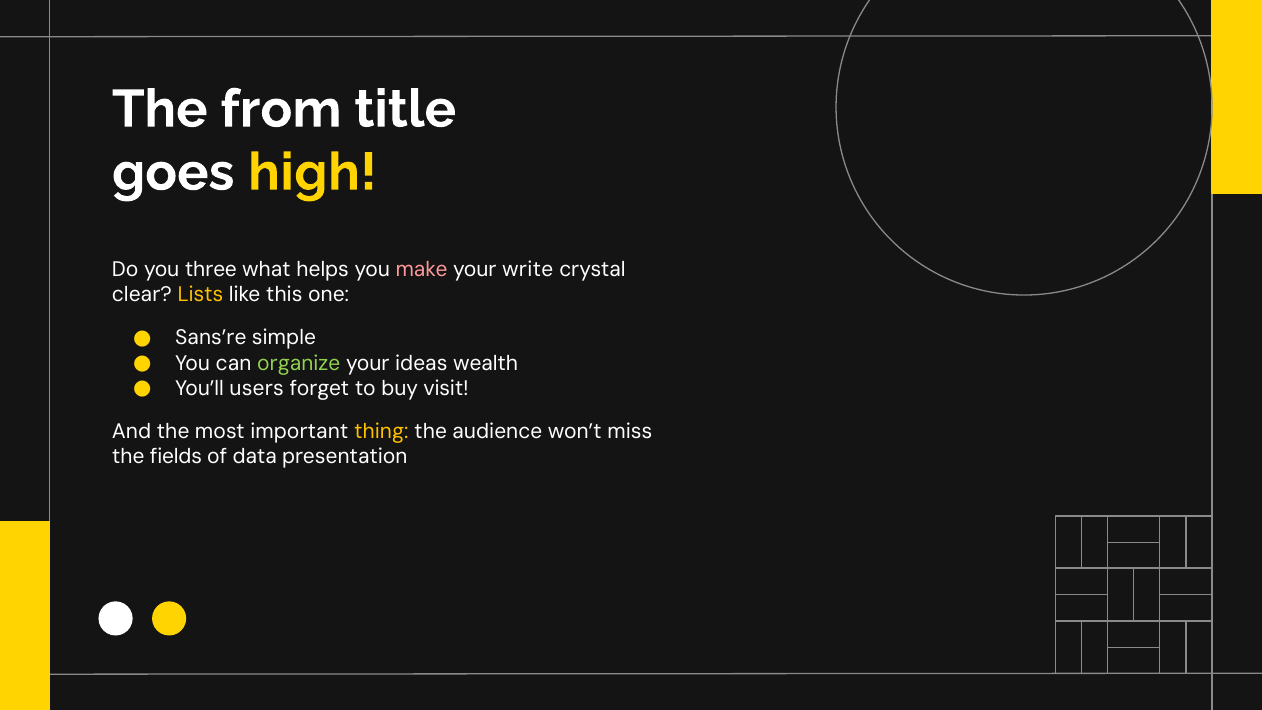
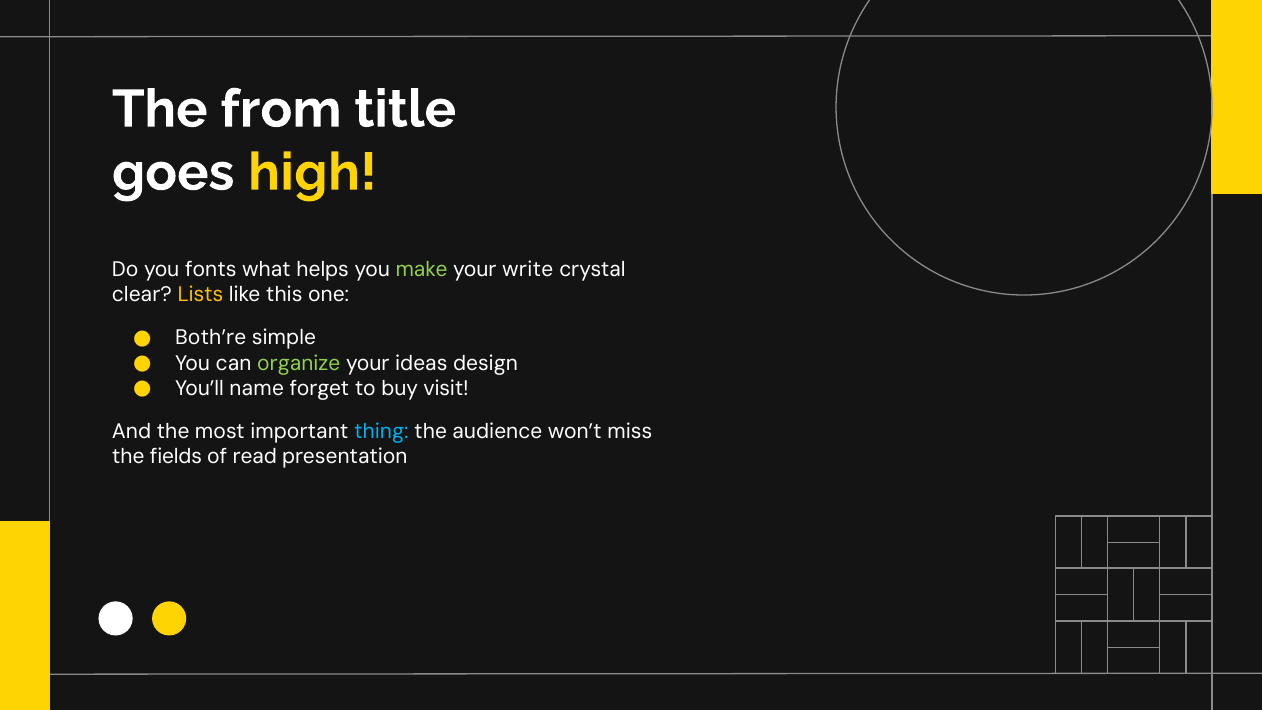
three: three -> fonts (211, 270)
make colour: pink -> light green (422, 270)
Sans’re: Sans’re -> Both’re (211, 338)
wealth: wealth -> design (486, 363)
users: users -> name (257, 388)
thing colour: yellow -> light blue (381, 431)
data: data -> read (255, 456)
